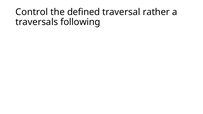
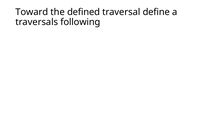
Control: Control -> Toward (32, 12)
rather: rather -> define (156, 12)
